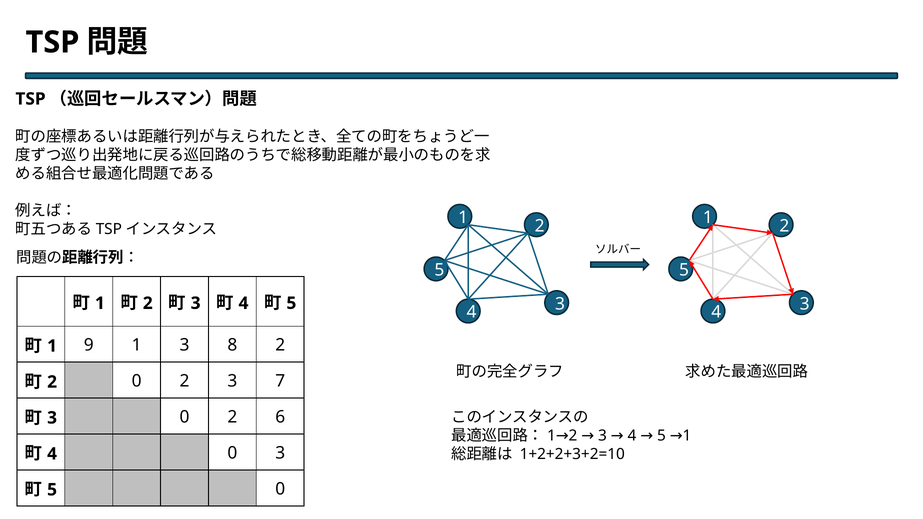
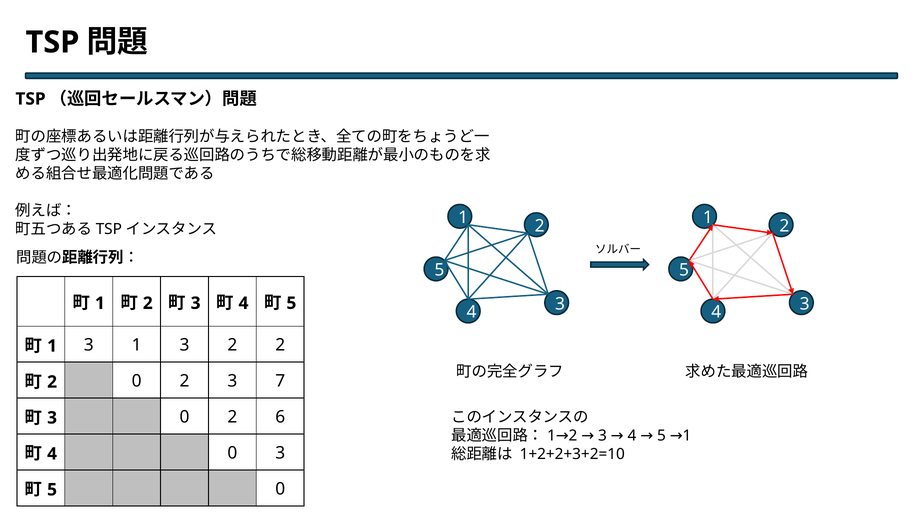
9: 9 -> 3 (89, 345)
3 8: 8 -> 2 (232, 345)
